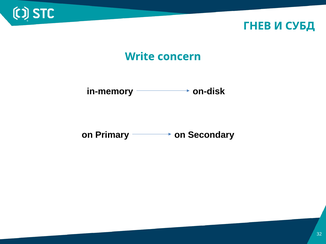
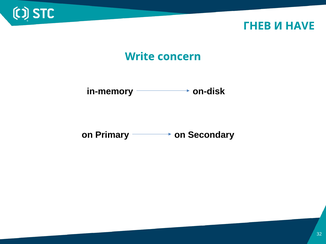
СУБД: СУБД -> HAVE (300, 26)
